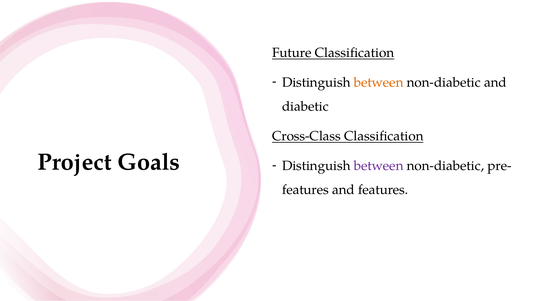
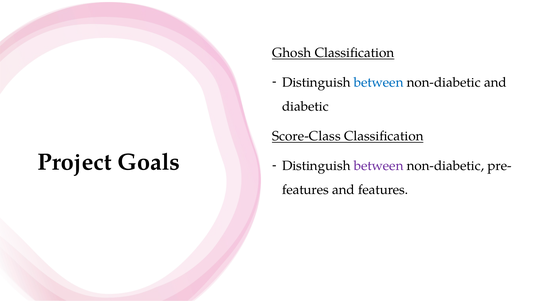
Future: Future -> Ghosh (292, 53)
between colour: orange -> blue (379, 82)
Cross-Class: Cross-Class -> Score-Class (306, 136)
